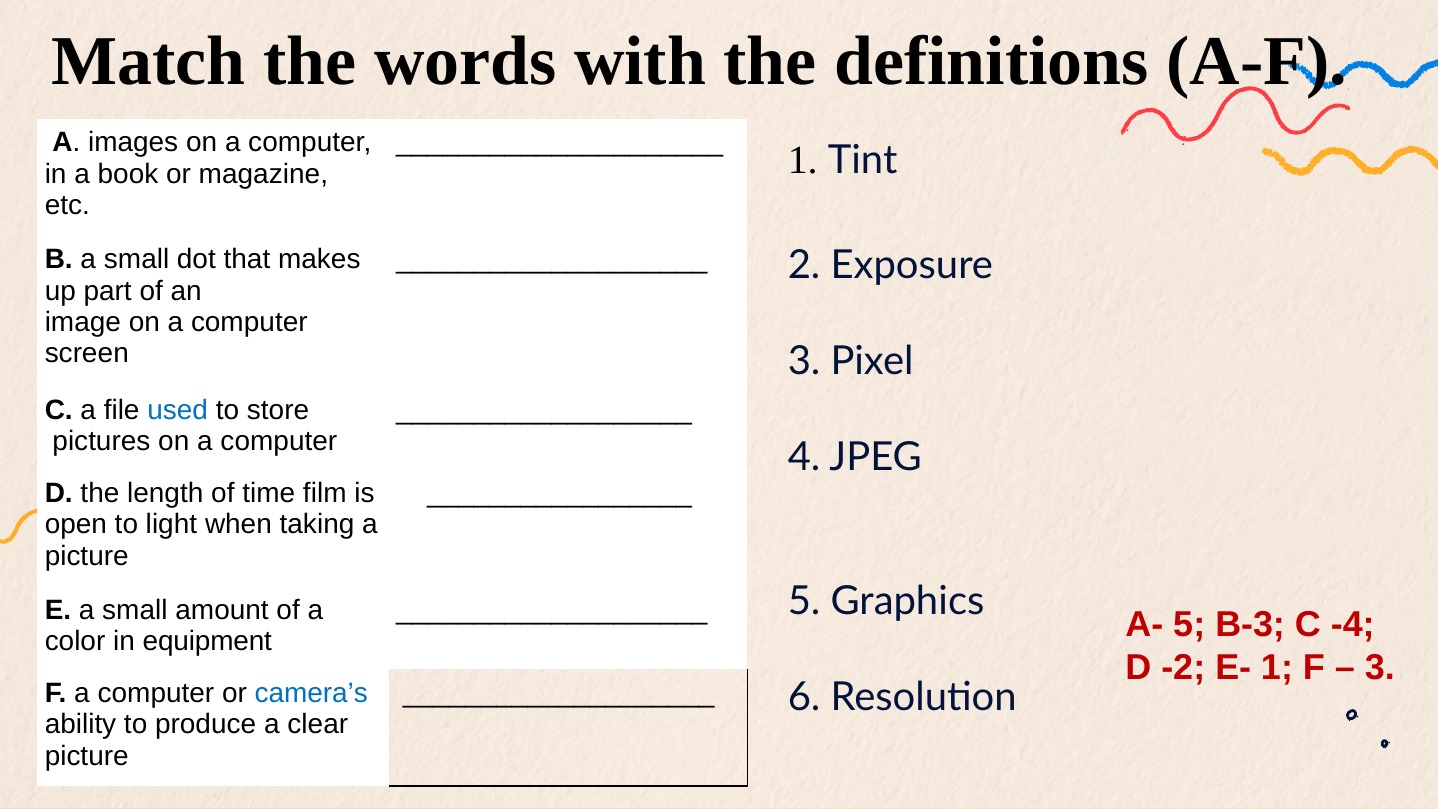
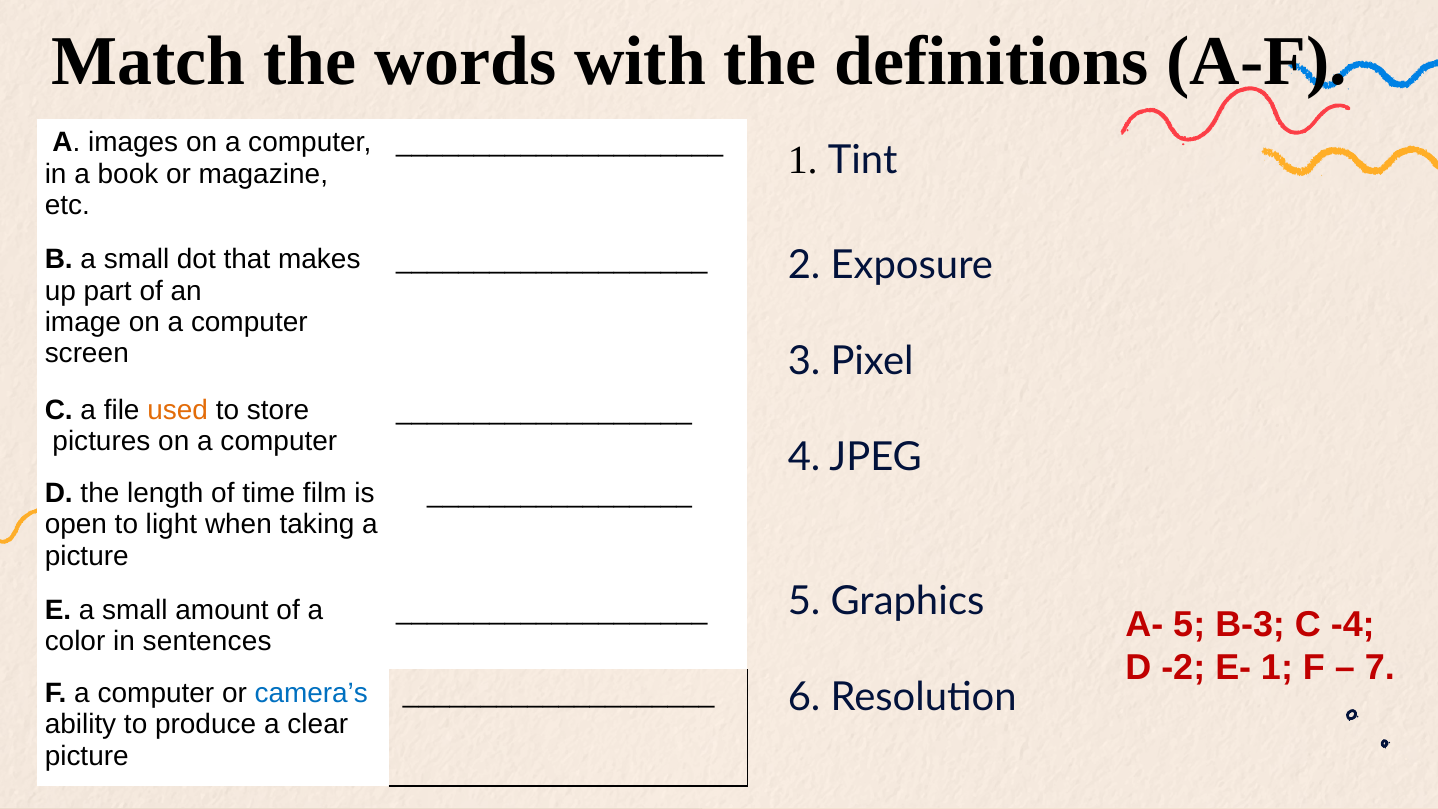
used colour: blue -> orange (178, 410)
equipment: equipment -> sentences (207, 641)
3: 3 -> 7 (1380, 667)
